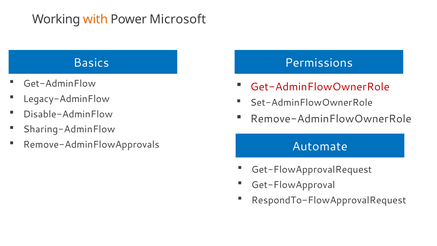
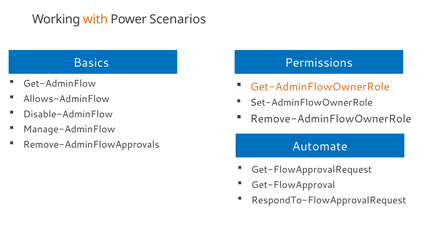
Microsoft: Microsoft -> Scenarios (178, 19)
Get-AdminFlowOwnerRole colour: red -> orange (320, 87)
Legacy-AdminFlow: Legacy-AdminFlow -> Allows-AdminFlow (66, 99)
Sharing-AdminFlow: Sharing-AdminFlow -> Manage-AdminFlow (69, 129)
